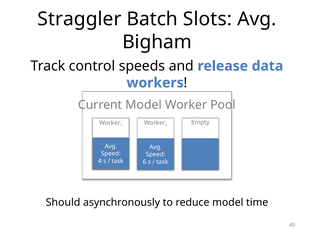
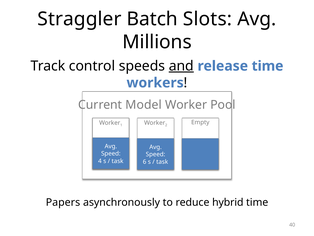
Bigham: Bigham -> Millions (157, 42)
and underline: none -> present (181, 66)
release data: data -> time (268, 66)
Should: Should -> Papers (63, 202)
reduce model: model -> hybrid (228, 202)
